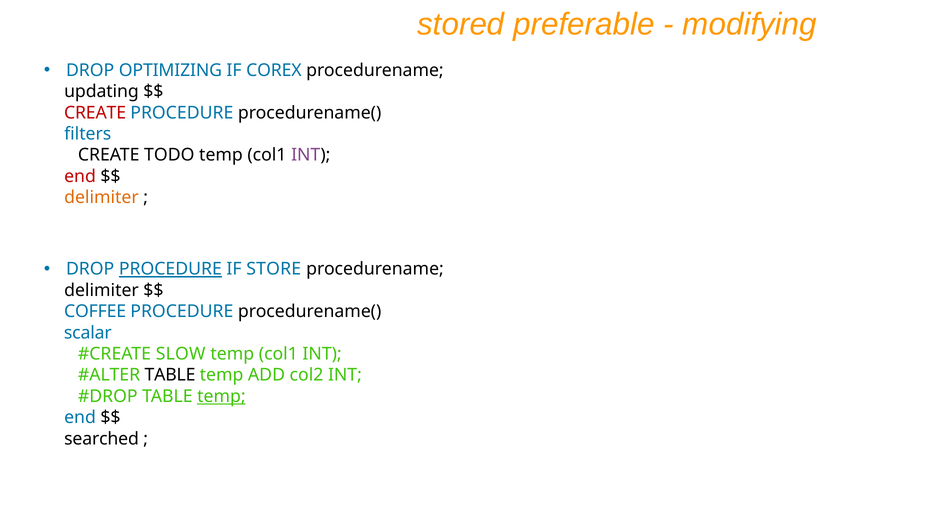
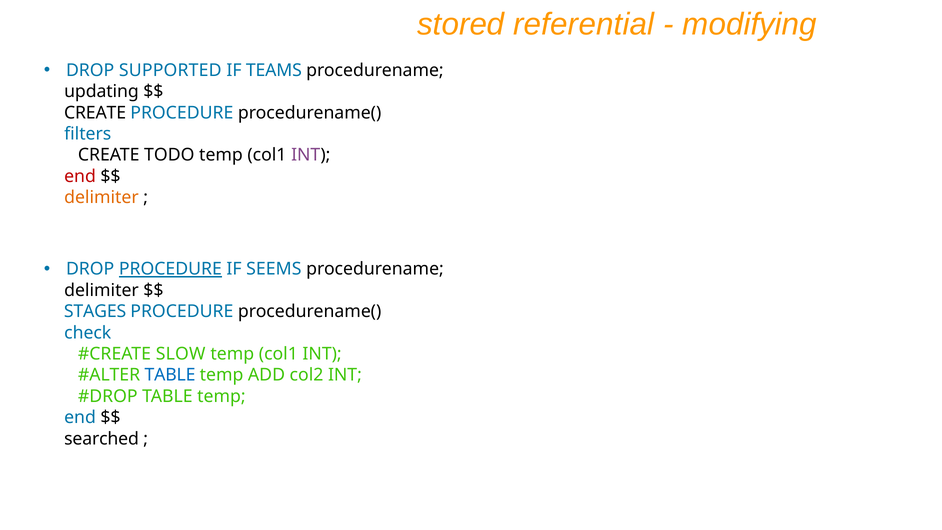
preferable: preferable -> referential (584, 25)
OPTIMIZING: OPTIMIZING -> SUPPORTED (170, 70)
COREX: COREX -> TEAMS (274, 70)
CREATE colour: red -> black (95, 113)
STORE: STORE -> SEEMS (274, 269)
COFFEE: COFFEE -> STAGES (95, 311)
scalar: scalar -> check (88, 333)
TABLE colour: black -> blue (170, 375)
temp underline: present -> none (221, 396)
